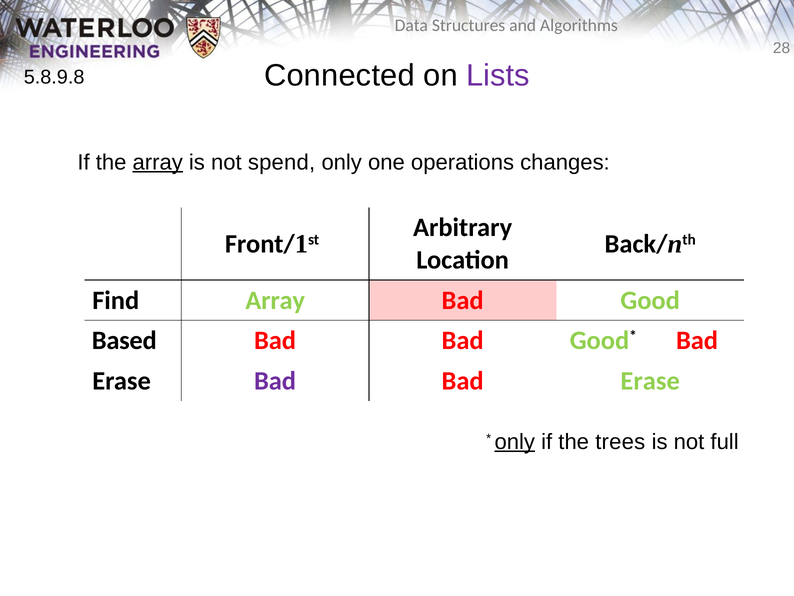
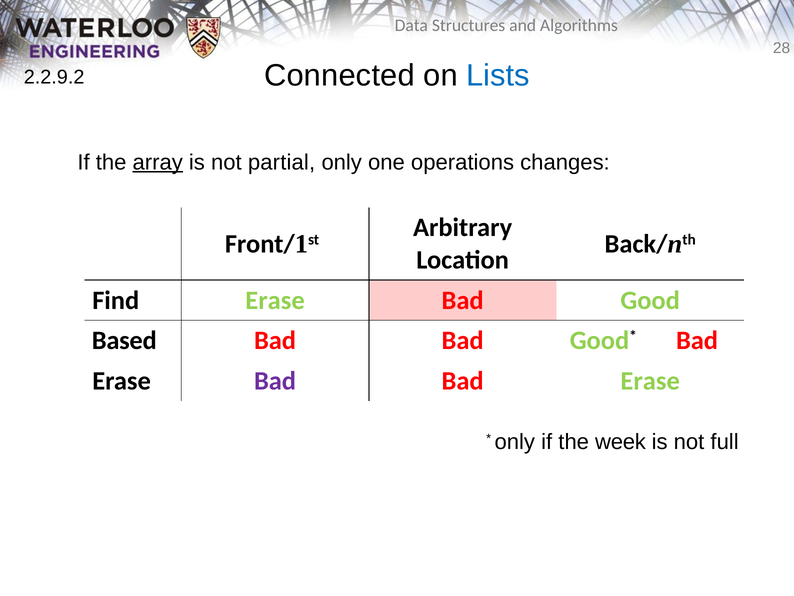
Lists colour: purple -> blue (498, 76)
5.8.9.8: 5.8.9.8 -> 2.2.9.2 (54, 77)
spend: spend -> partial (282, 162)
Find Array: Array -> Erase (275, 300)
only underline: present -> none (515, 441)
trees: trees -> week (620, 441)
